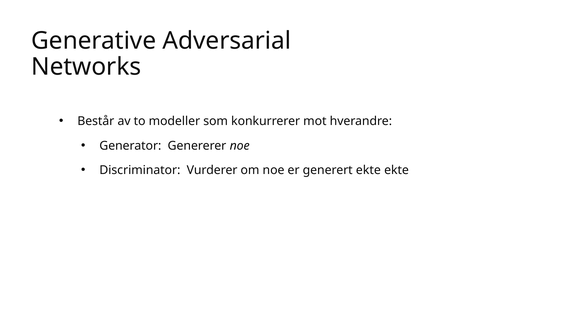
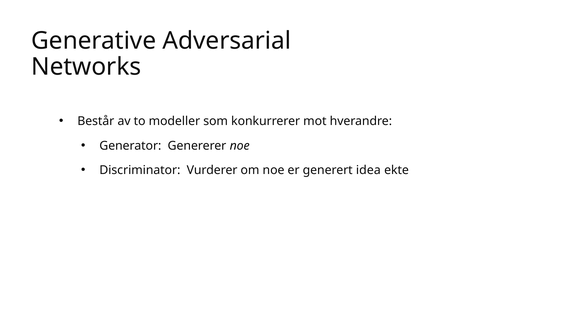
generert ekte: ekte -> idea (368, 170)
